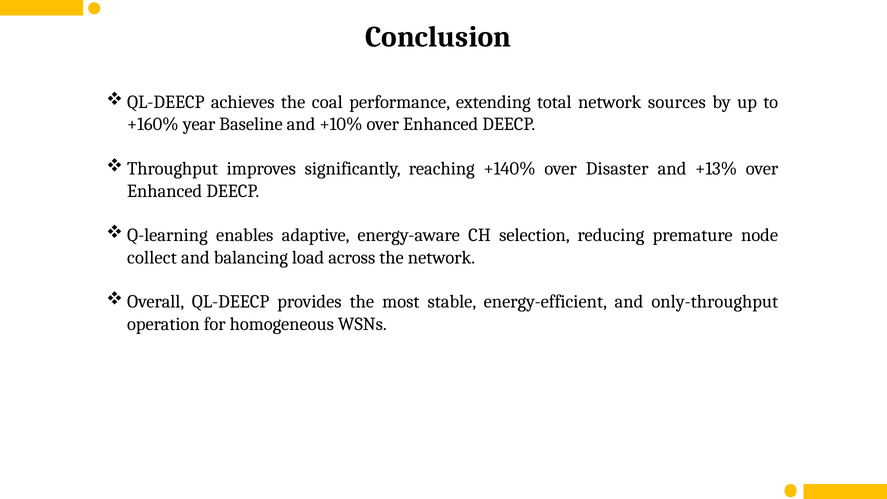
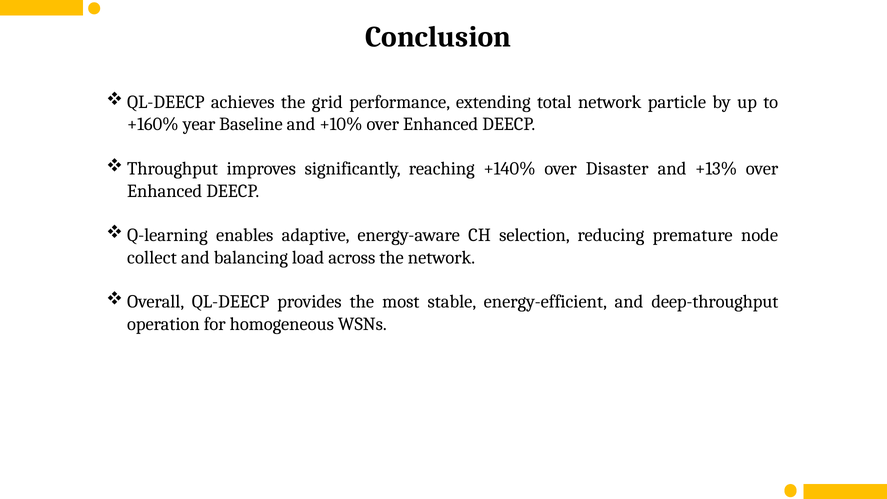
coal: coal -> grid (327, 102)
sources: sources -> particle (677, 102)
only-throughput: only-throughput -> deep-throughput (715, 302)
